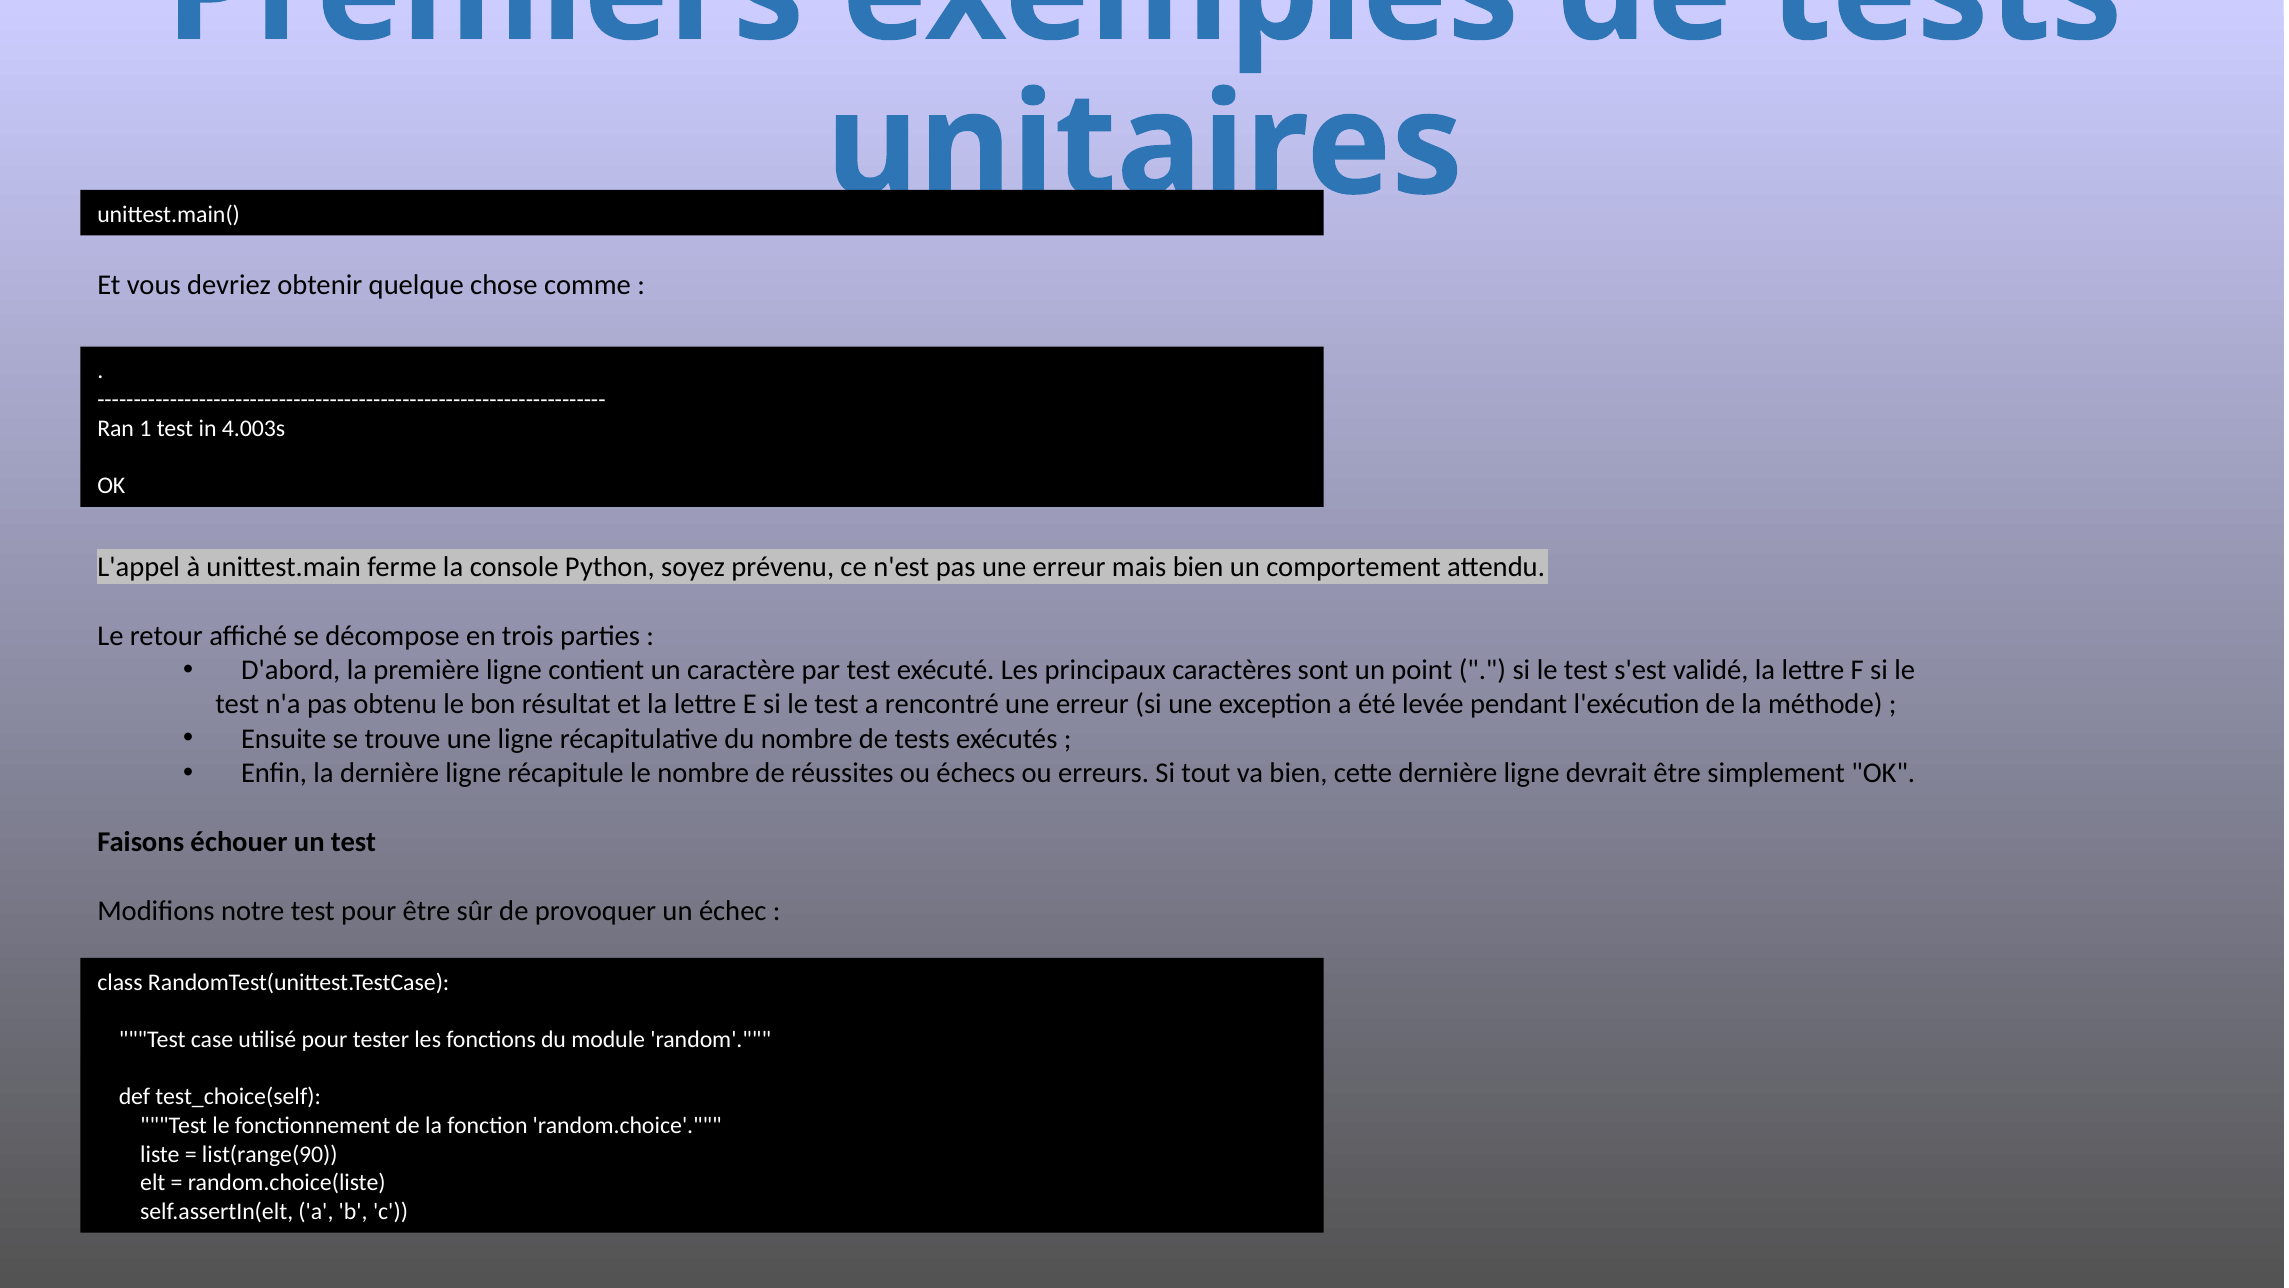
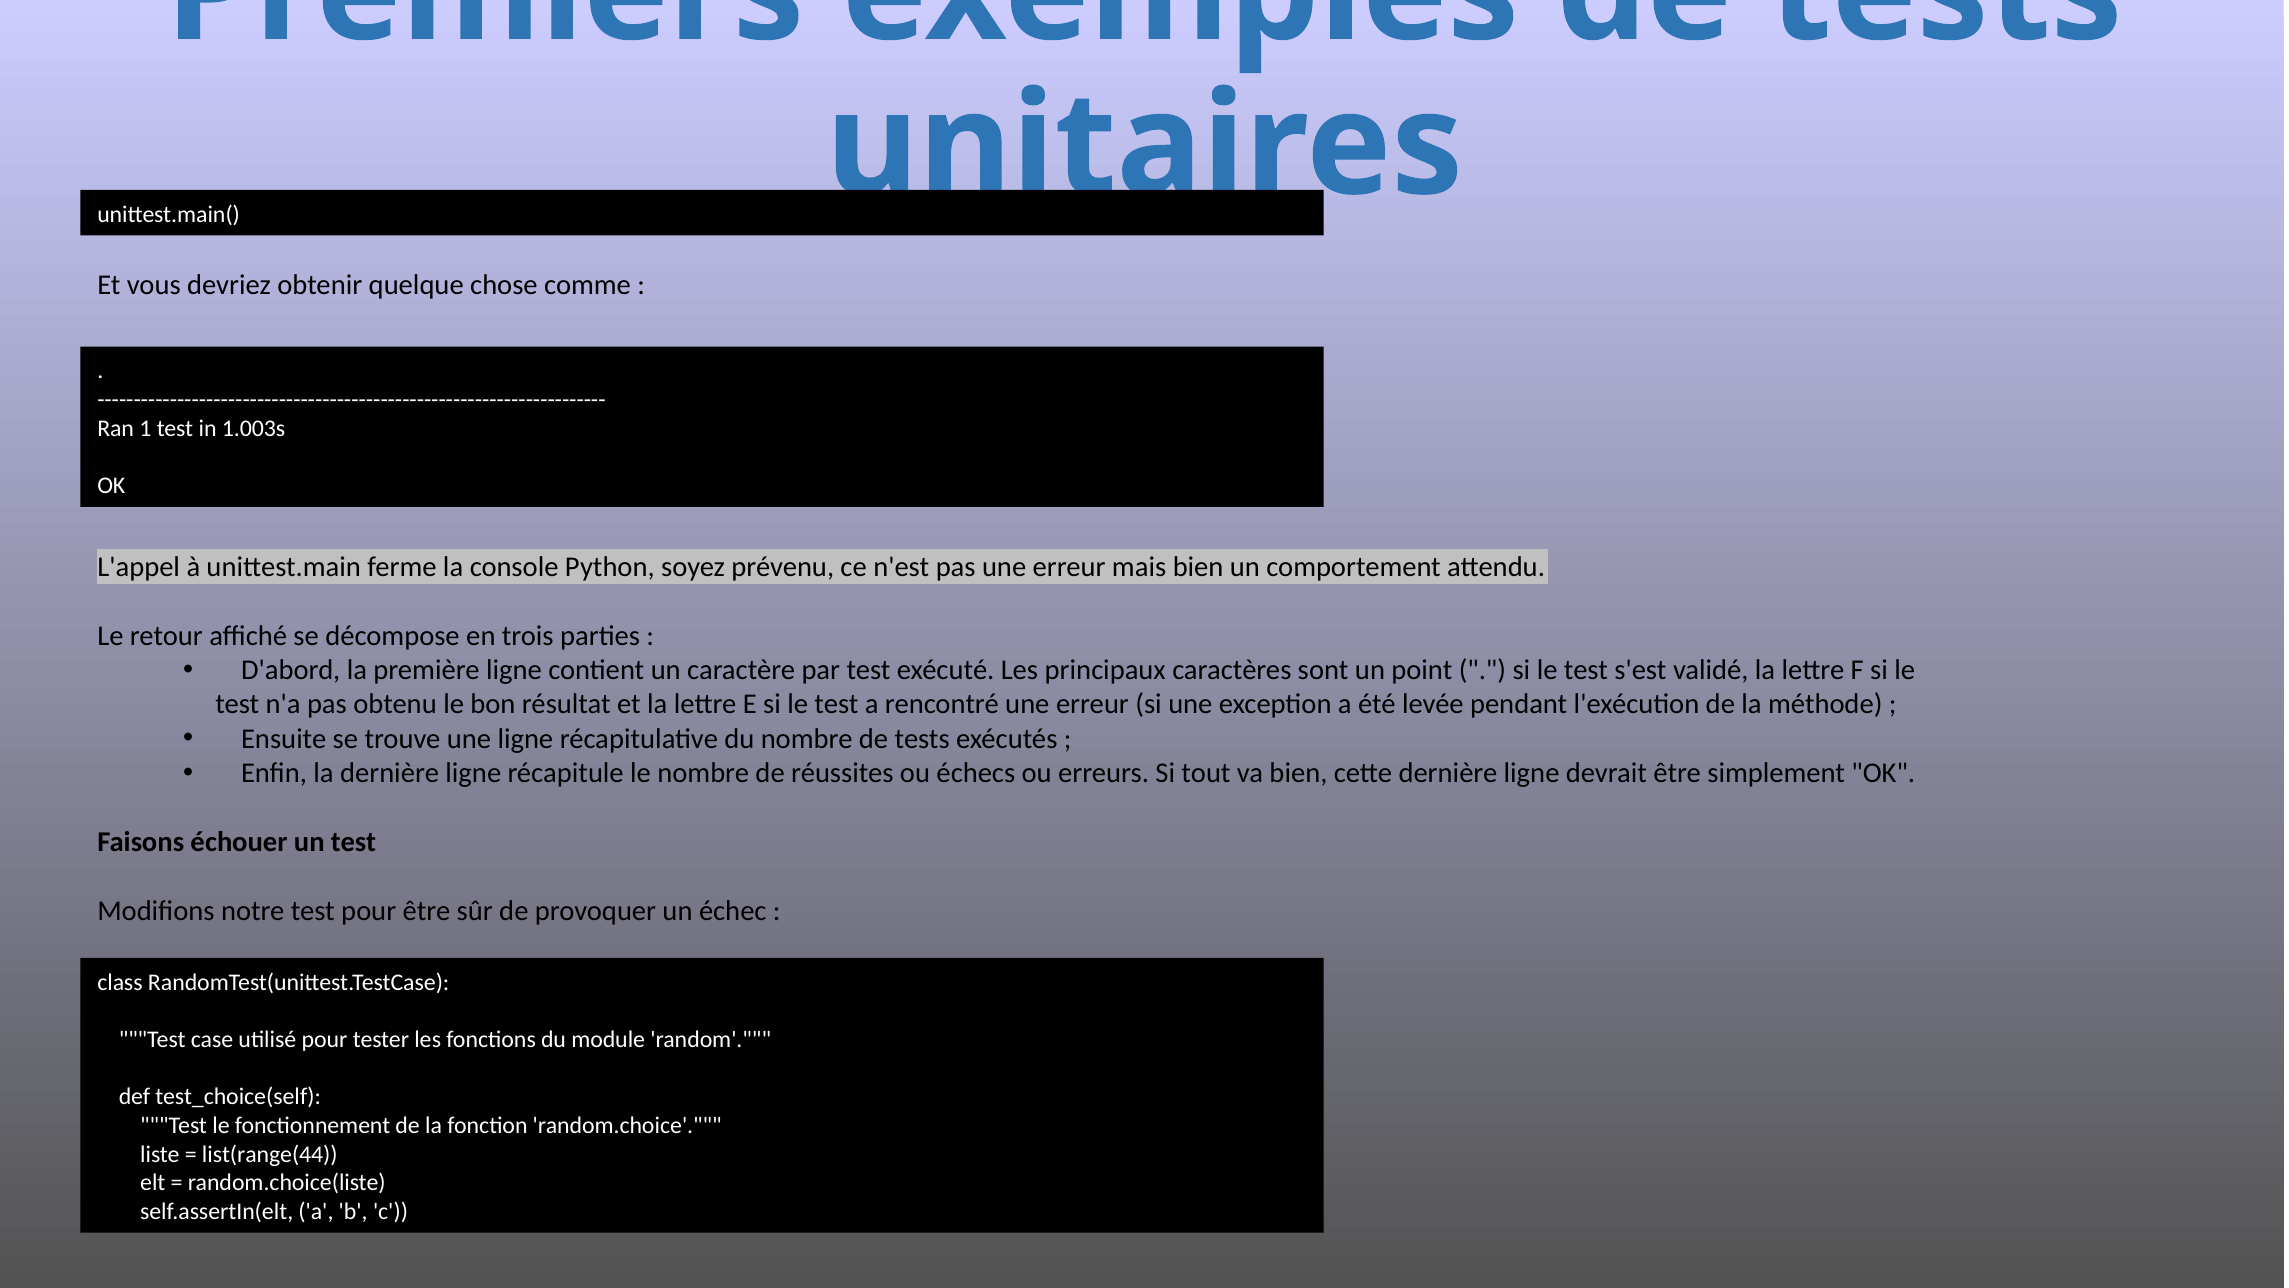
4.003s: 4.003s -> 1.003s (254, 428)
list(range(90: list(range(90 -> list(range(44 (270, 1154)
